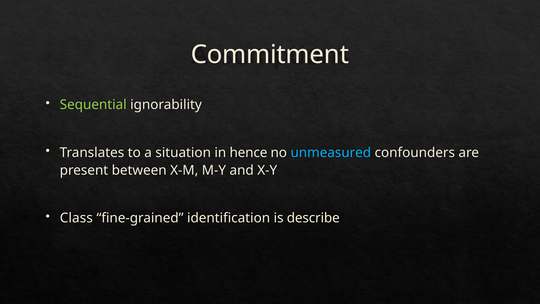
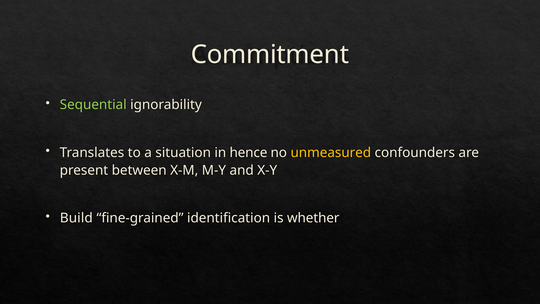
unmeasured colour: light blue -> yellow (331, 152)
Class: Class -> Build (76, 218)
describe: describe -> whether (313, 218)
